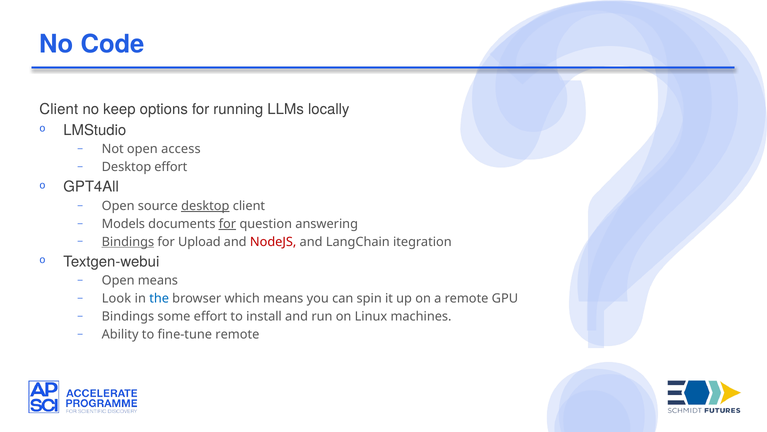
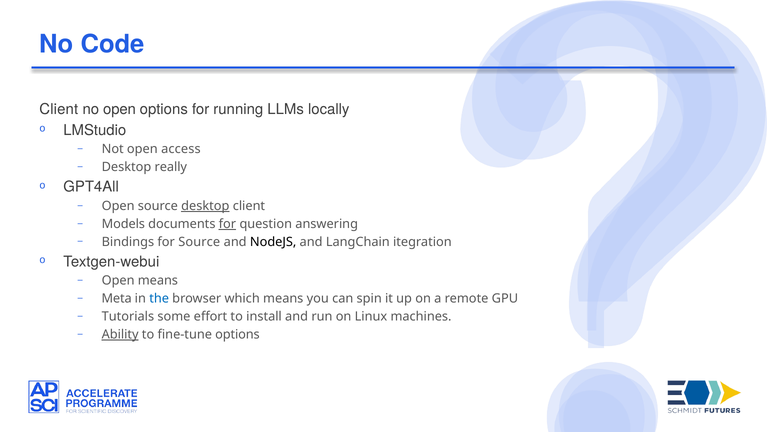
no keep: keep -> open (119, 109)
Desktop effort: effort -> really (171, 167)
Bindings underline: present -> none (128, 241)
for Upload: Upload -> Source (199, 241)
NodeJS colour: red -> black (273, 241)
Look: Look -> Meta (117, 298)
Bindings: Bindings -> Tutorials (128, 316)
Ability underline: none -> present (120, 334)
fine-tune remote: remote -> options (237, 334)
